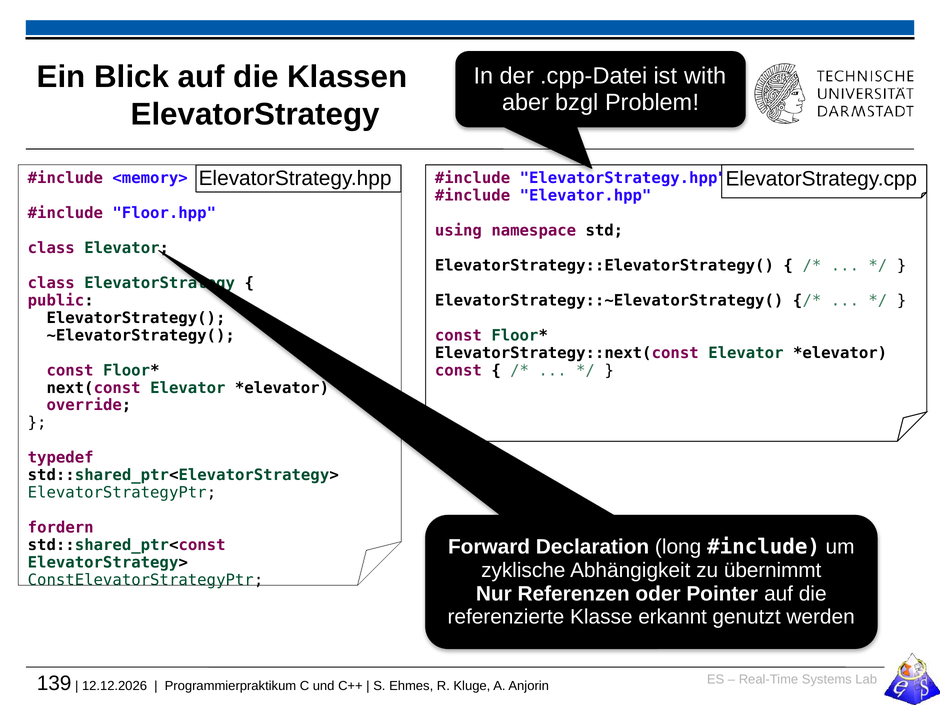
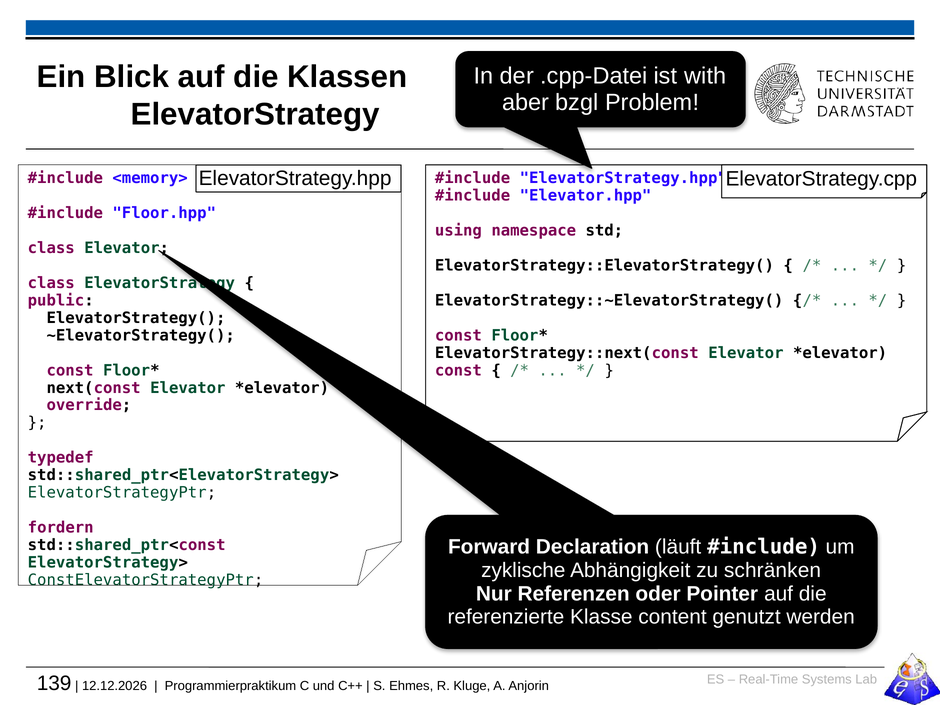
long: long -> läuft (678, 547)
übernimmt: übernimmt -> schränken (772, 570)
erkannt: erkannt -> content (673, 617)
